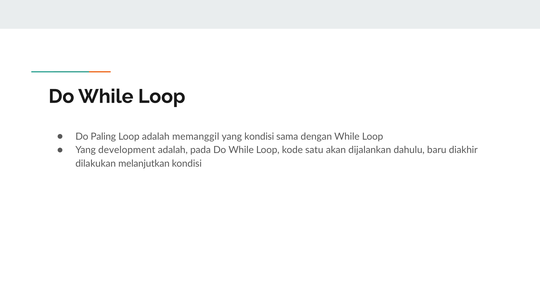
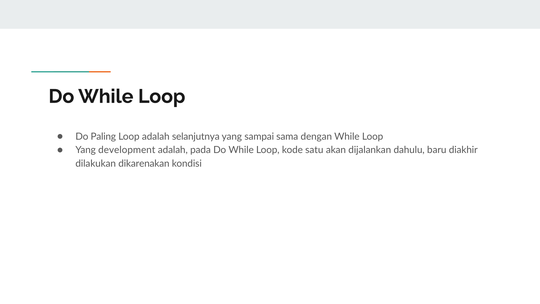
memanggil: memanggil -> selanjutnya (196, 136)
yang kondisi: kondisi -> sampai (259, 136)
melanjutkan: melanjutkan -> dikarenakan (144, 163)
